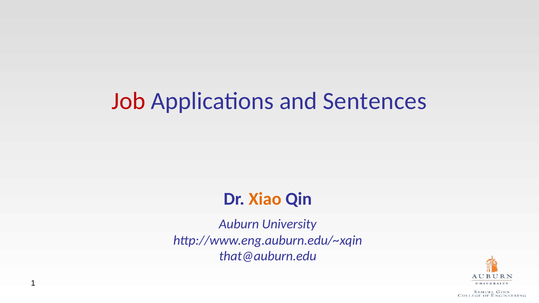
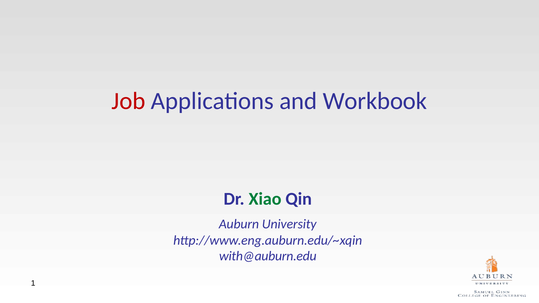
Sentences: Sentences -> Workbook (375, 101)
Xiao colour: orange -> green (265, 199)
that@auburn.edu: that@auburn.edu -> with@auburn.edu (268, 256)
